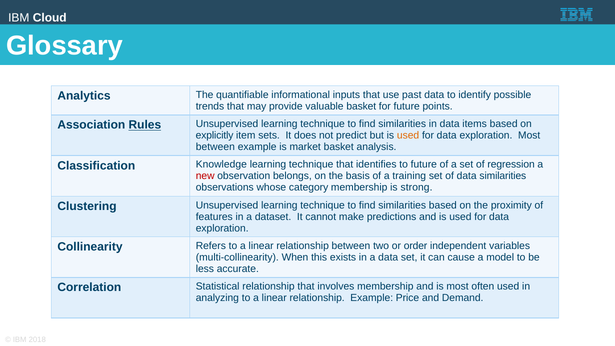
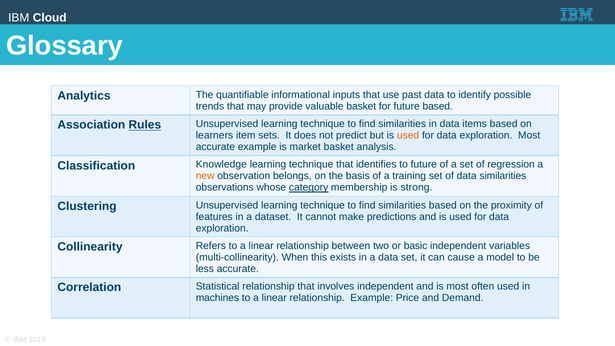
future points: points -> based (438, 106)
explicitly: explicitly -> learners (215, 135)
between: between -> accurate (215, 147)
new colour: red -> orange (205, 176)
category underline: none -> present (309, 188)
order: order -> basic (416, 246)
involves membership: membership -> independent (385, 286)
analyzing: analyzing -> machines (217, 298)
